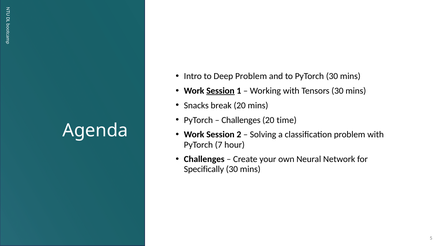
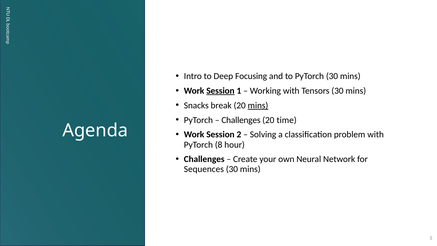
Deep Problem: Problem -> Focusing (251, 76)
mins underline: none -> present (258, 105)
7: 7 -> 8 (219, 145)
Specifically: Specifically -> Sequences (204, 169)
